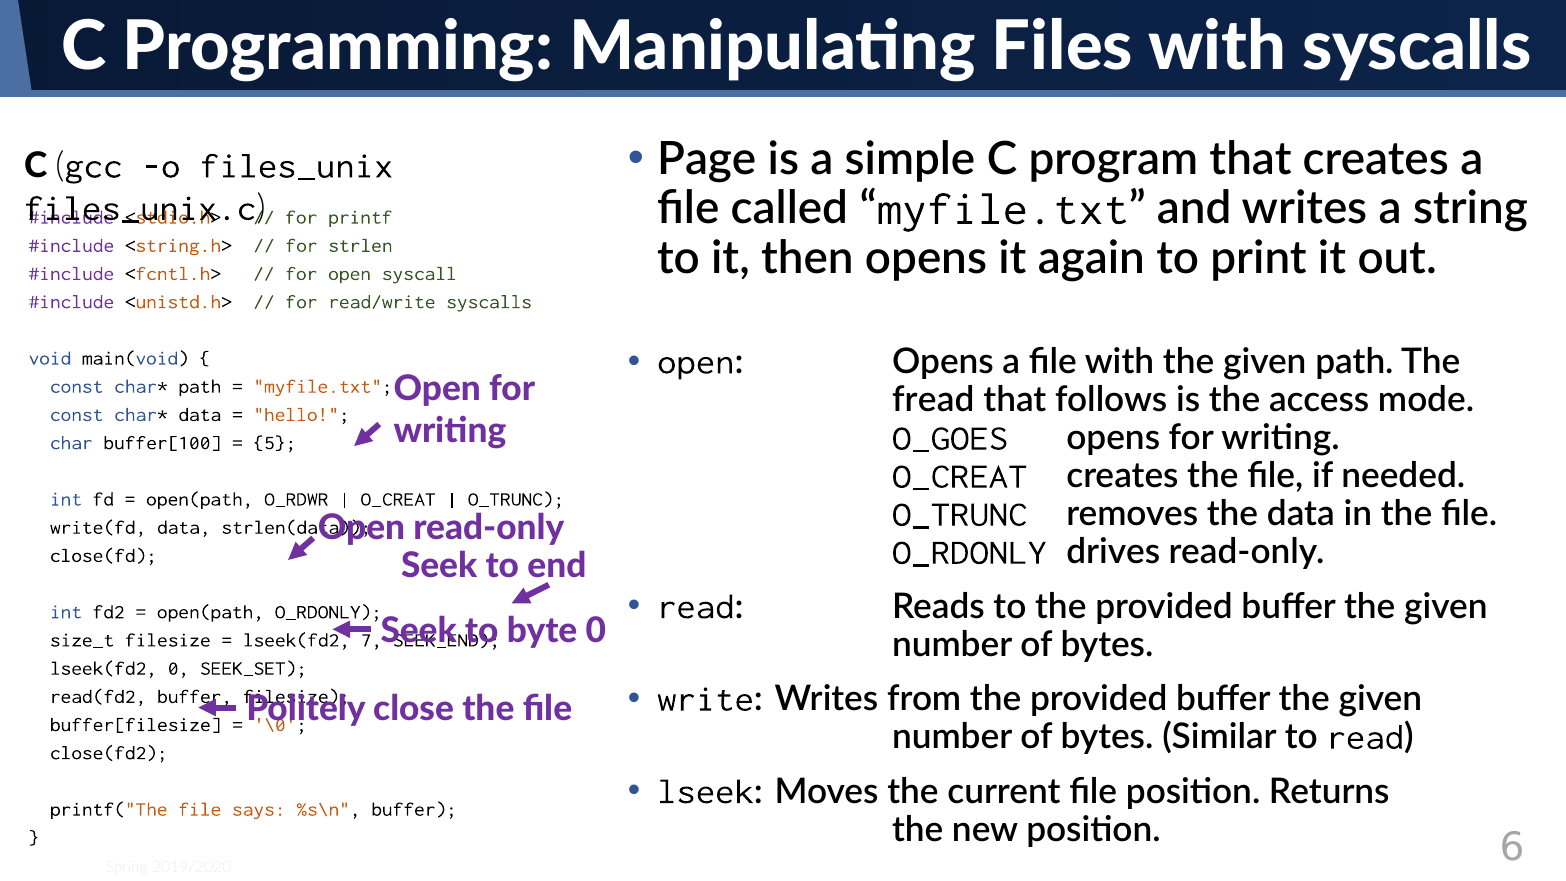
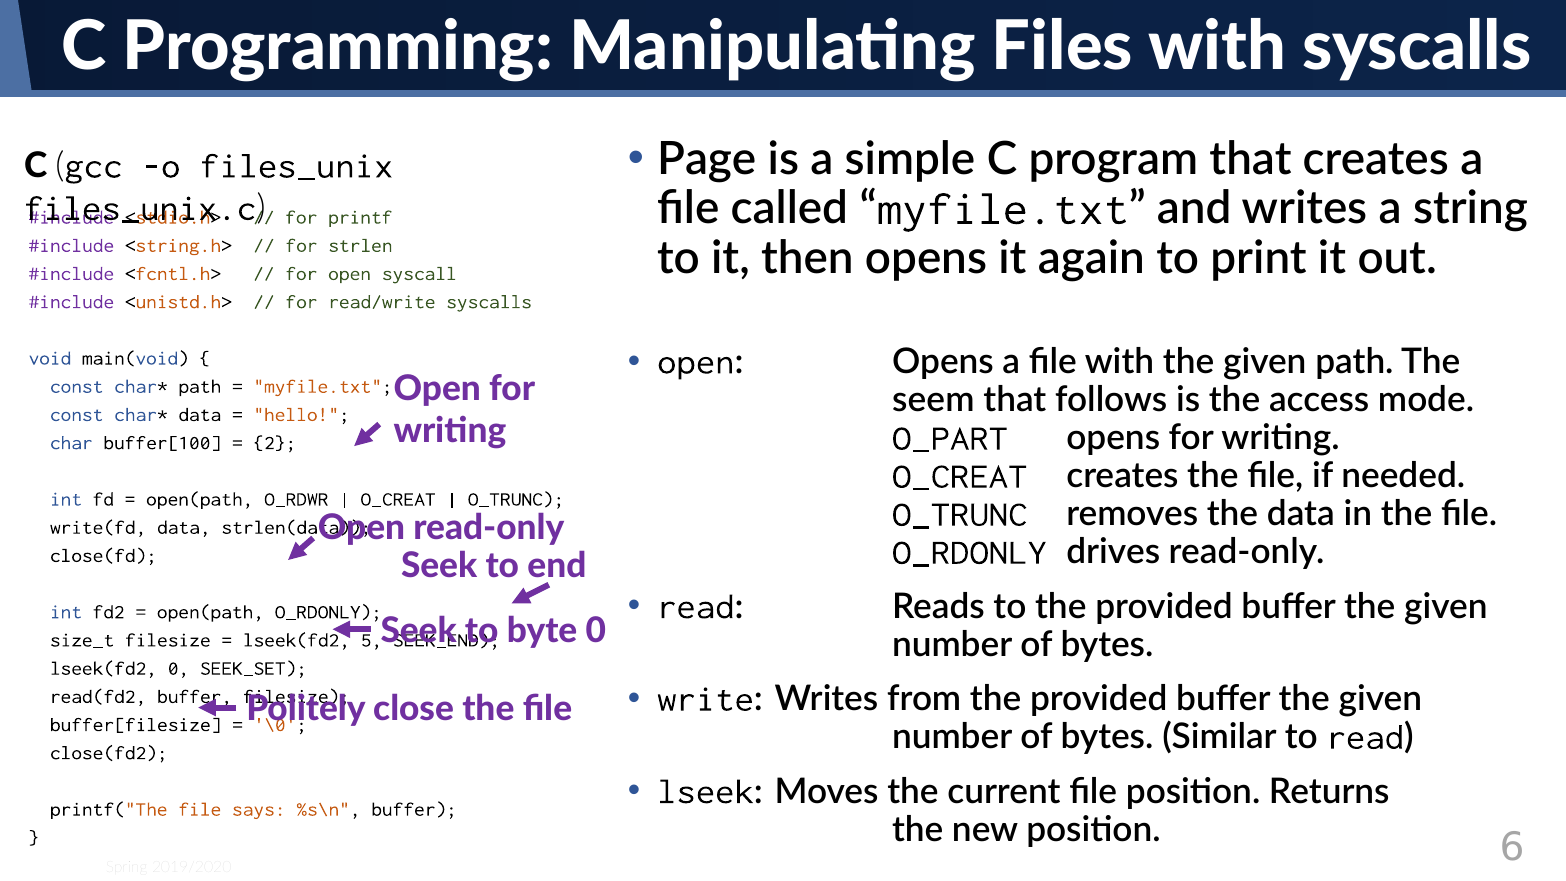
fread: fread -> seem (933, 400)
O_GOES: O_GOES -> O_PART (950, 438)
5: 5 -> 2 (275, 443)
7: 7 -> 5 (371, 640)
